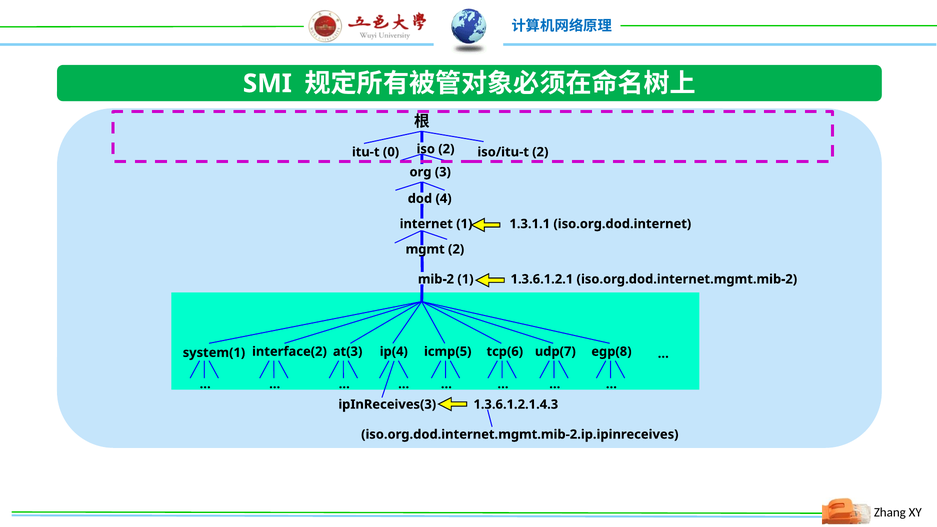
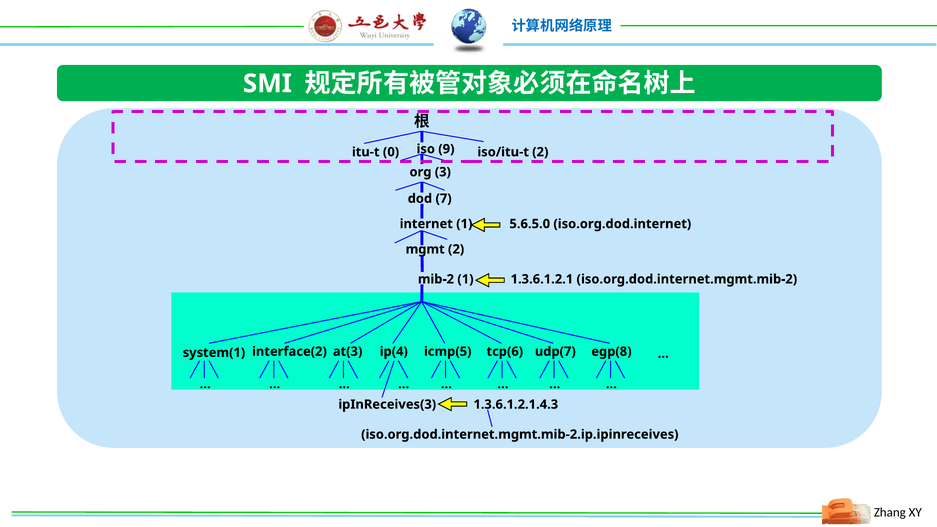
iso 2: 2 -> 9 (446, 149)
4: 4 -> 7 (444, 199)
1.3.1.1: 1.3.1.1 -> 5.6.5.0 (530, 224)
